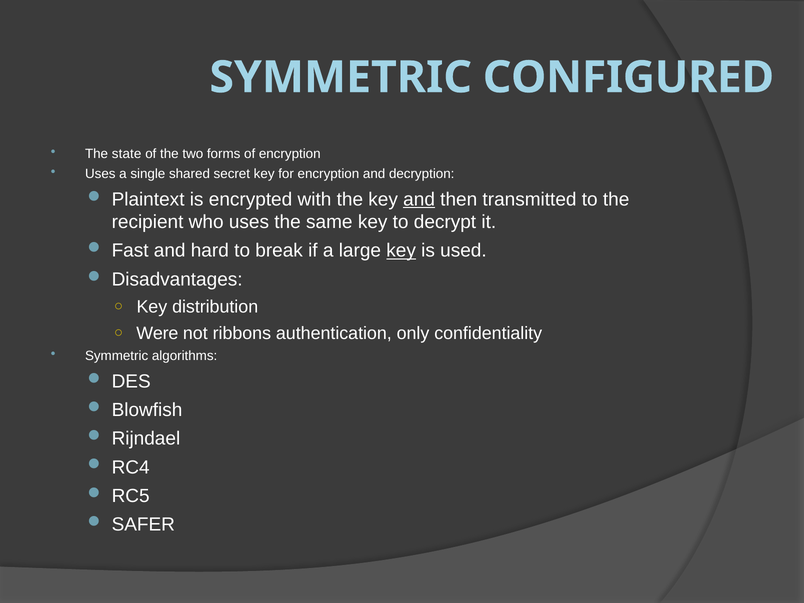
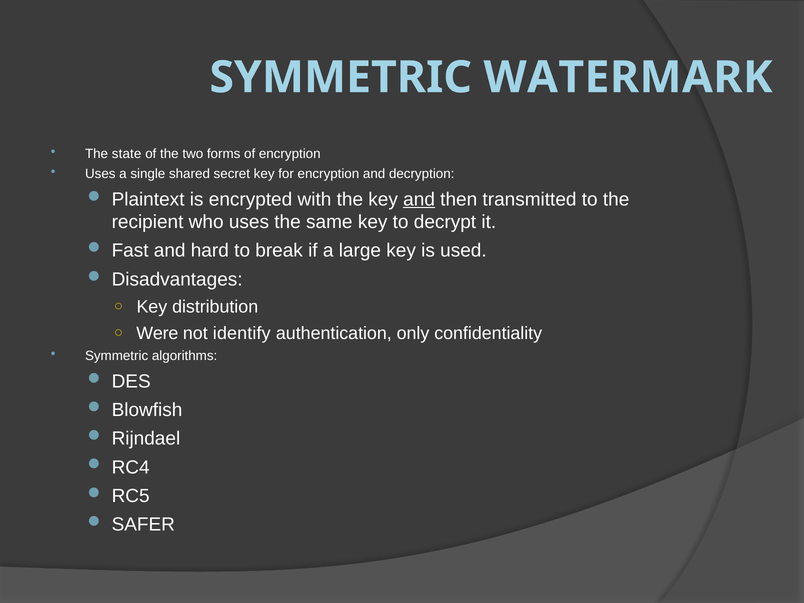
CONFIGURED: CONFIGURED -> WATERMARK (628, 78)
key underline: present -> none (401, 251)
ribbons: ribbons -> identify (242, 333)
